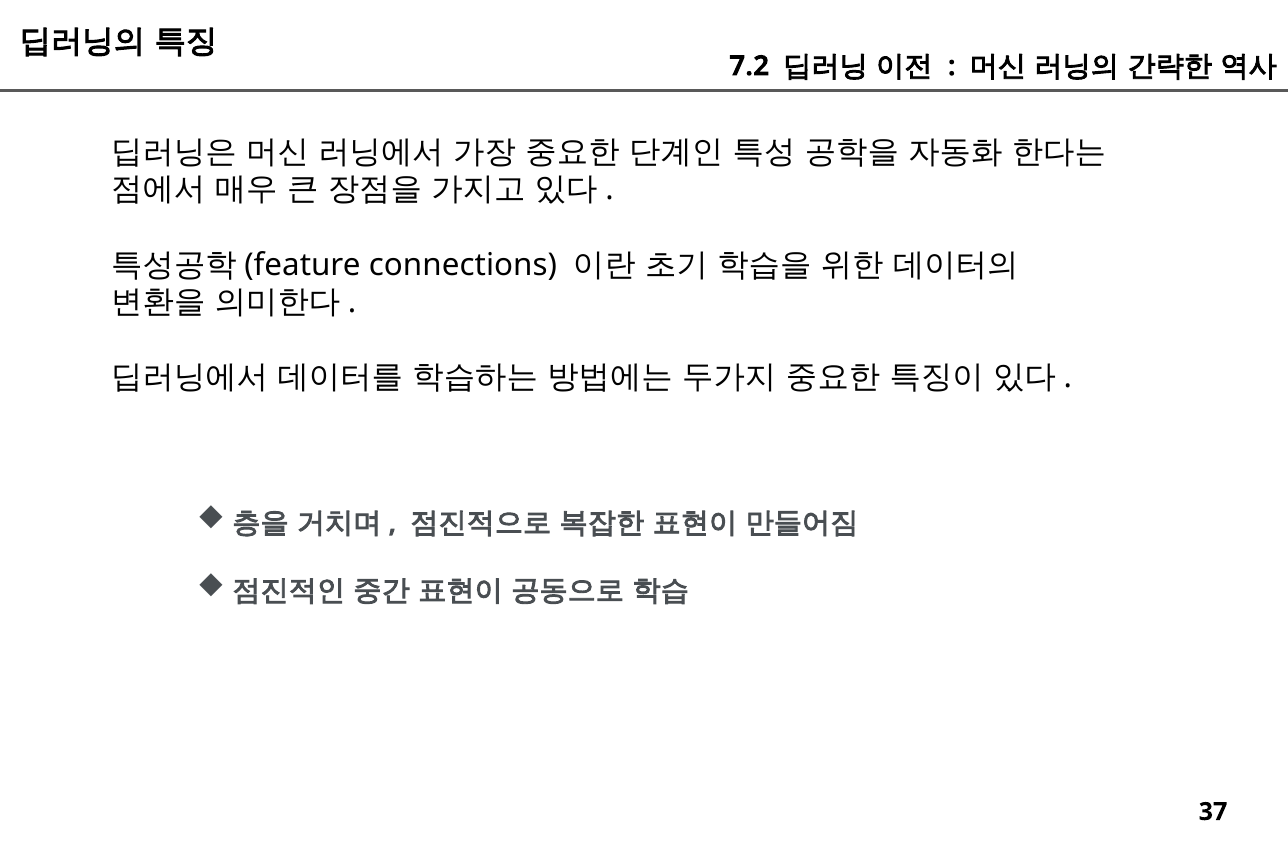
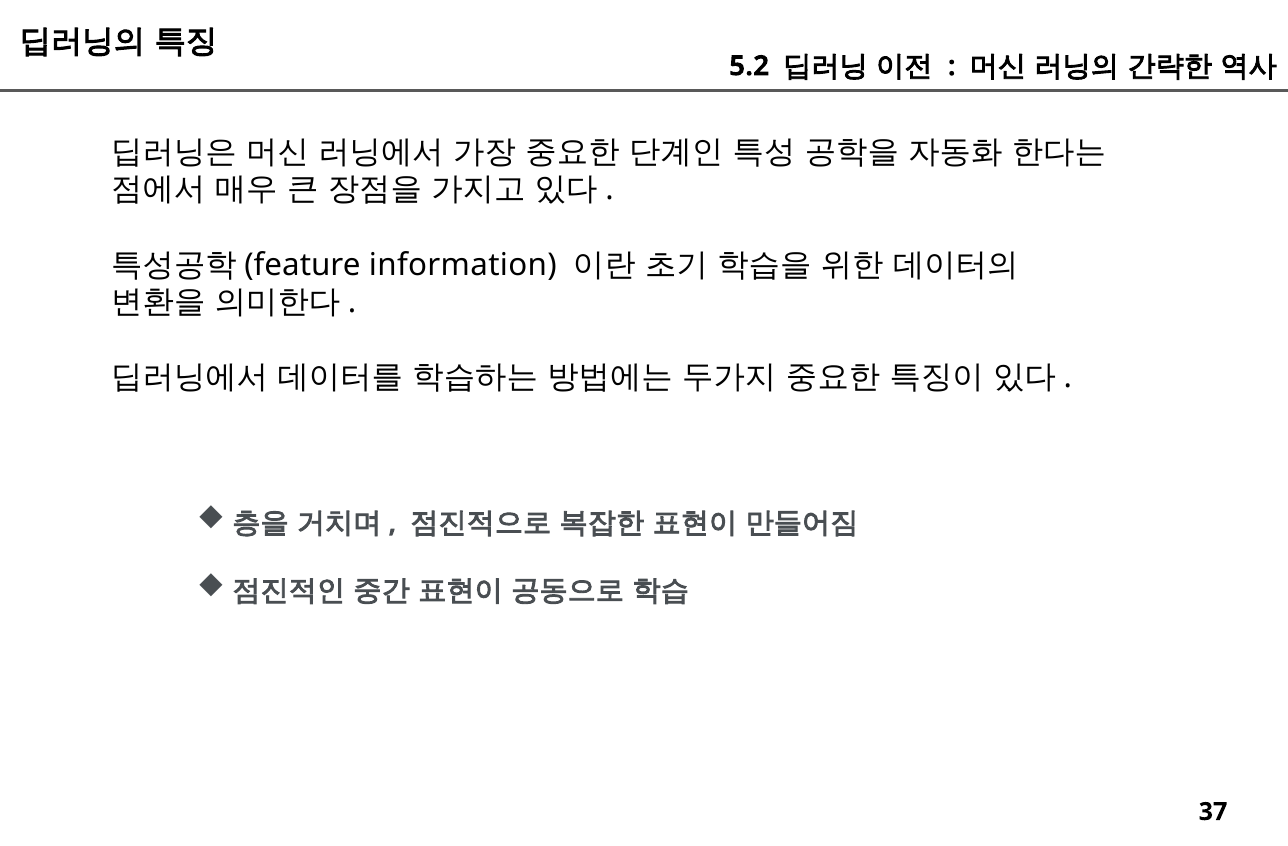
7.2: 7.2 -> 5.2 (749, 66)
connections: connections -> information (463, 265)
